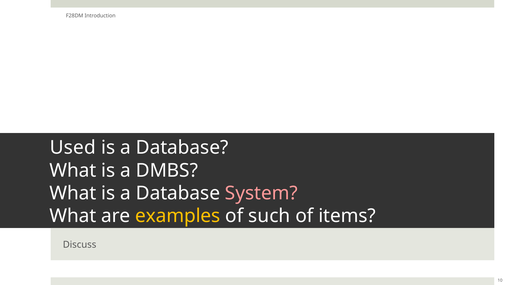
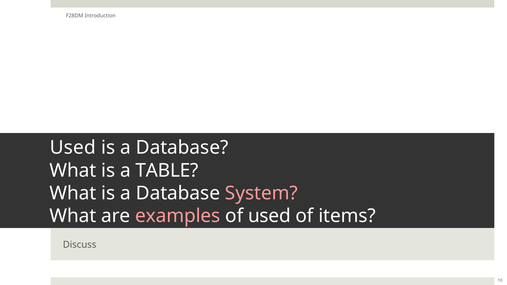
DMBS: DMBS -> TABLE (167, 171)
examples colour: yellow -> pink (178, 216)
of such: such -> used (269, 216)
